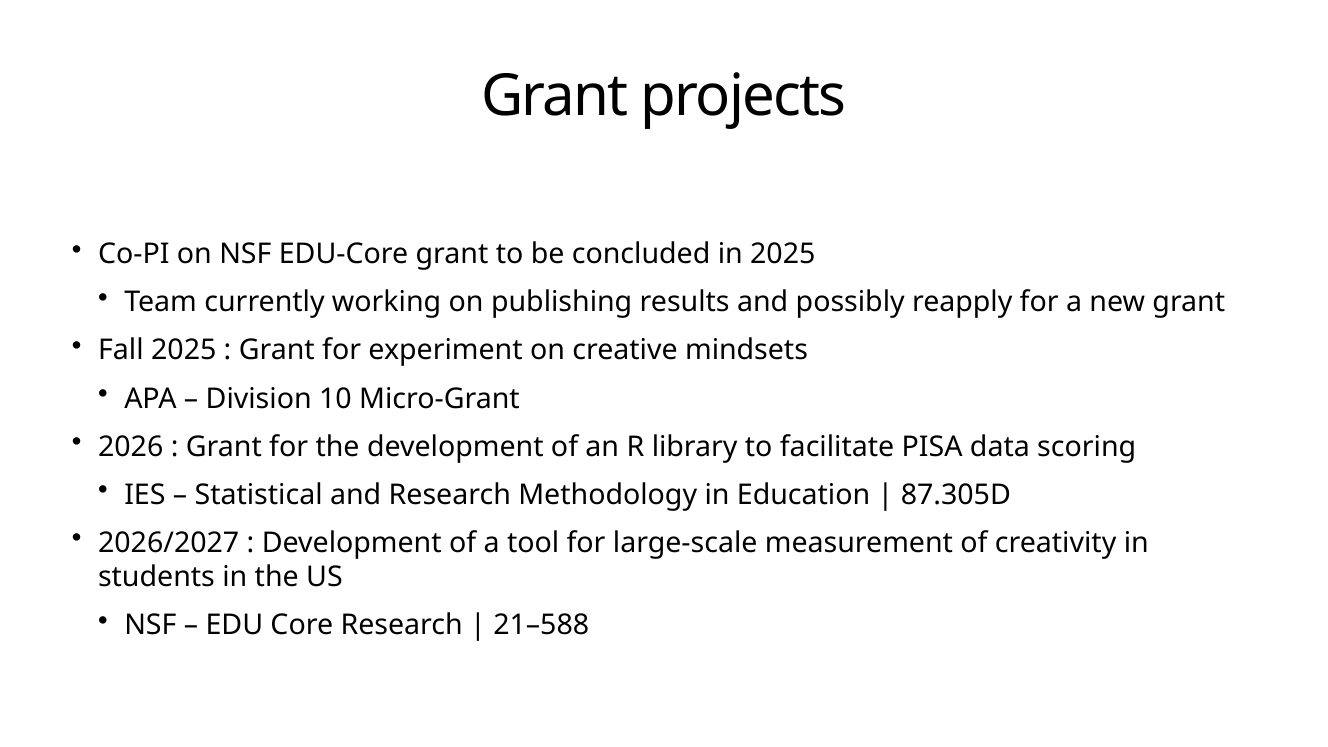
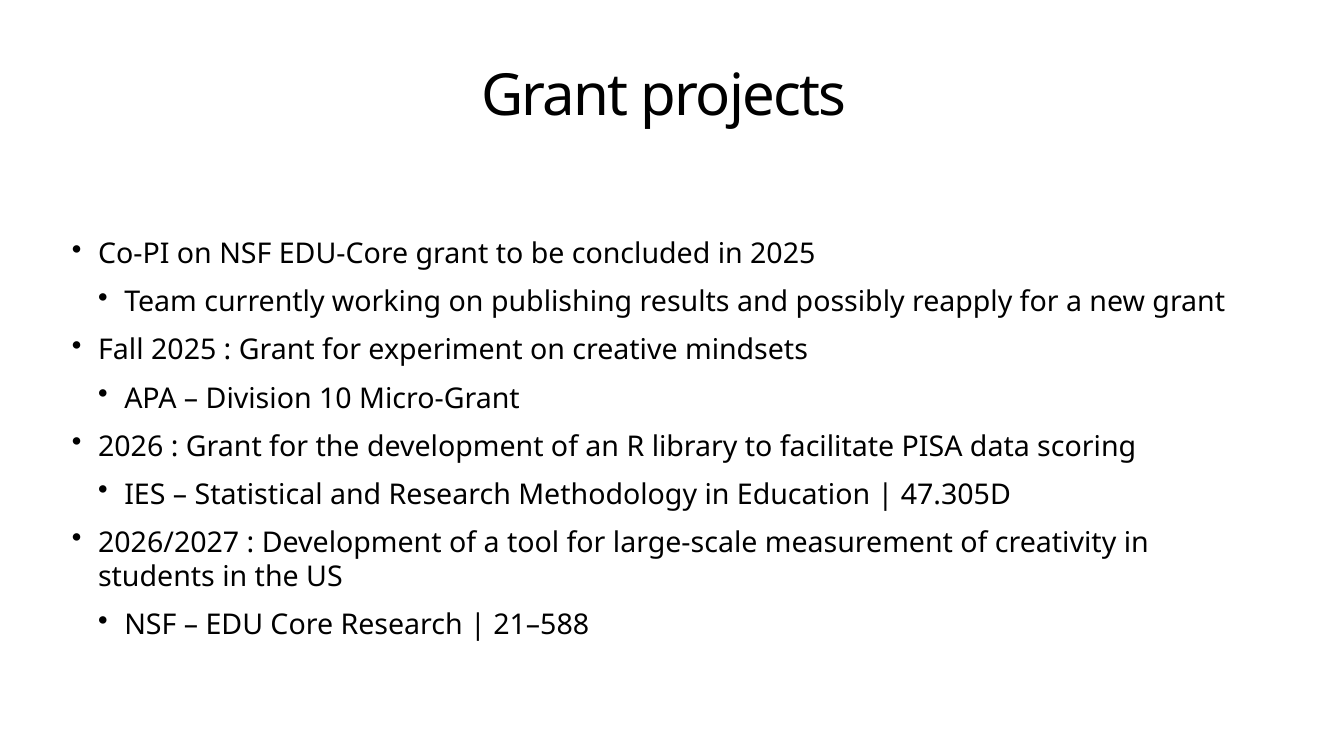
87.305D: 87.305D -> 47.305D (956, 495)
